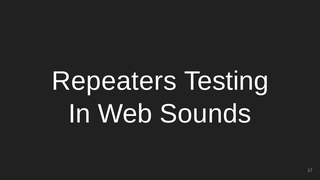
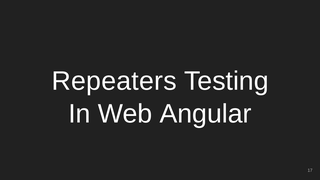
Sounds: Sounds -> Angular (206, 114)
